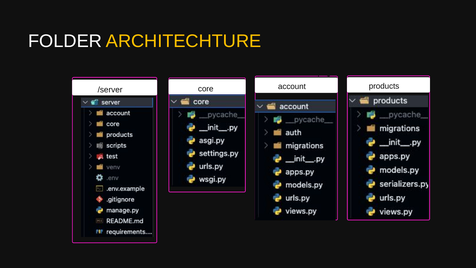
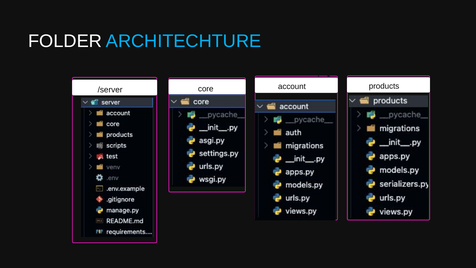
ARCHITECHTURE colour: yellow -> light blue (184, 41)
